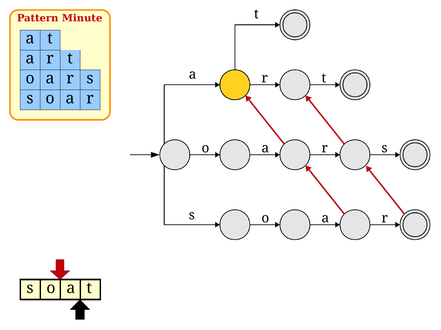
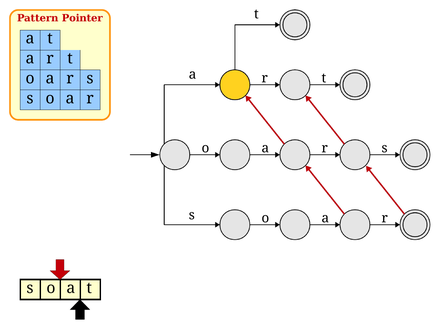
Minute: Minute -> Pointer (82, 18)
